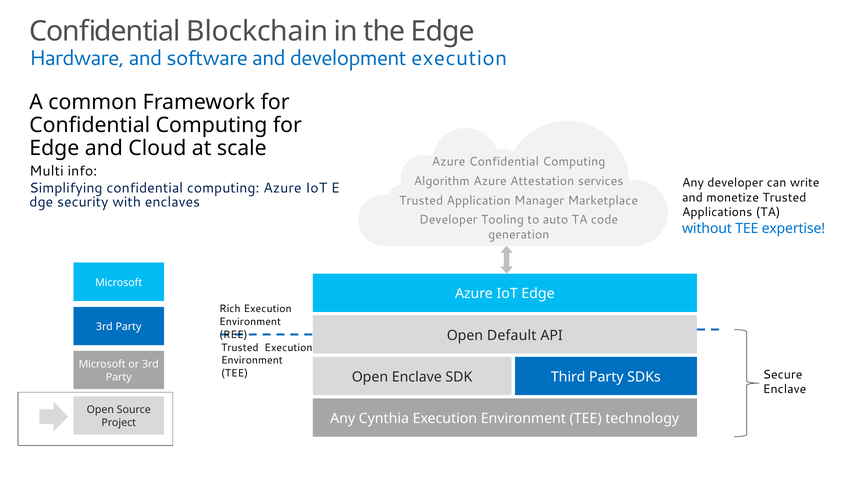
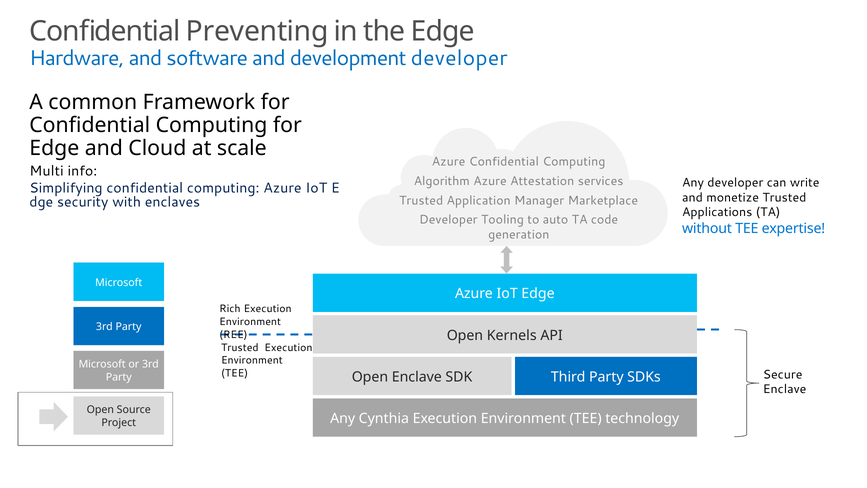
Blockchain: Blockchain -> Preventing (257, 32)
development execution: execution -> developer (459, 58)
Default: Default -> Kernels (512, 335)
